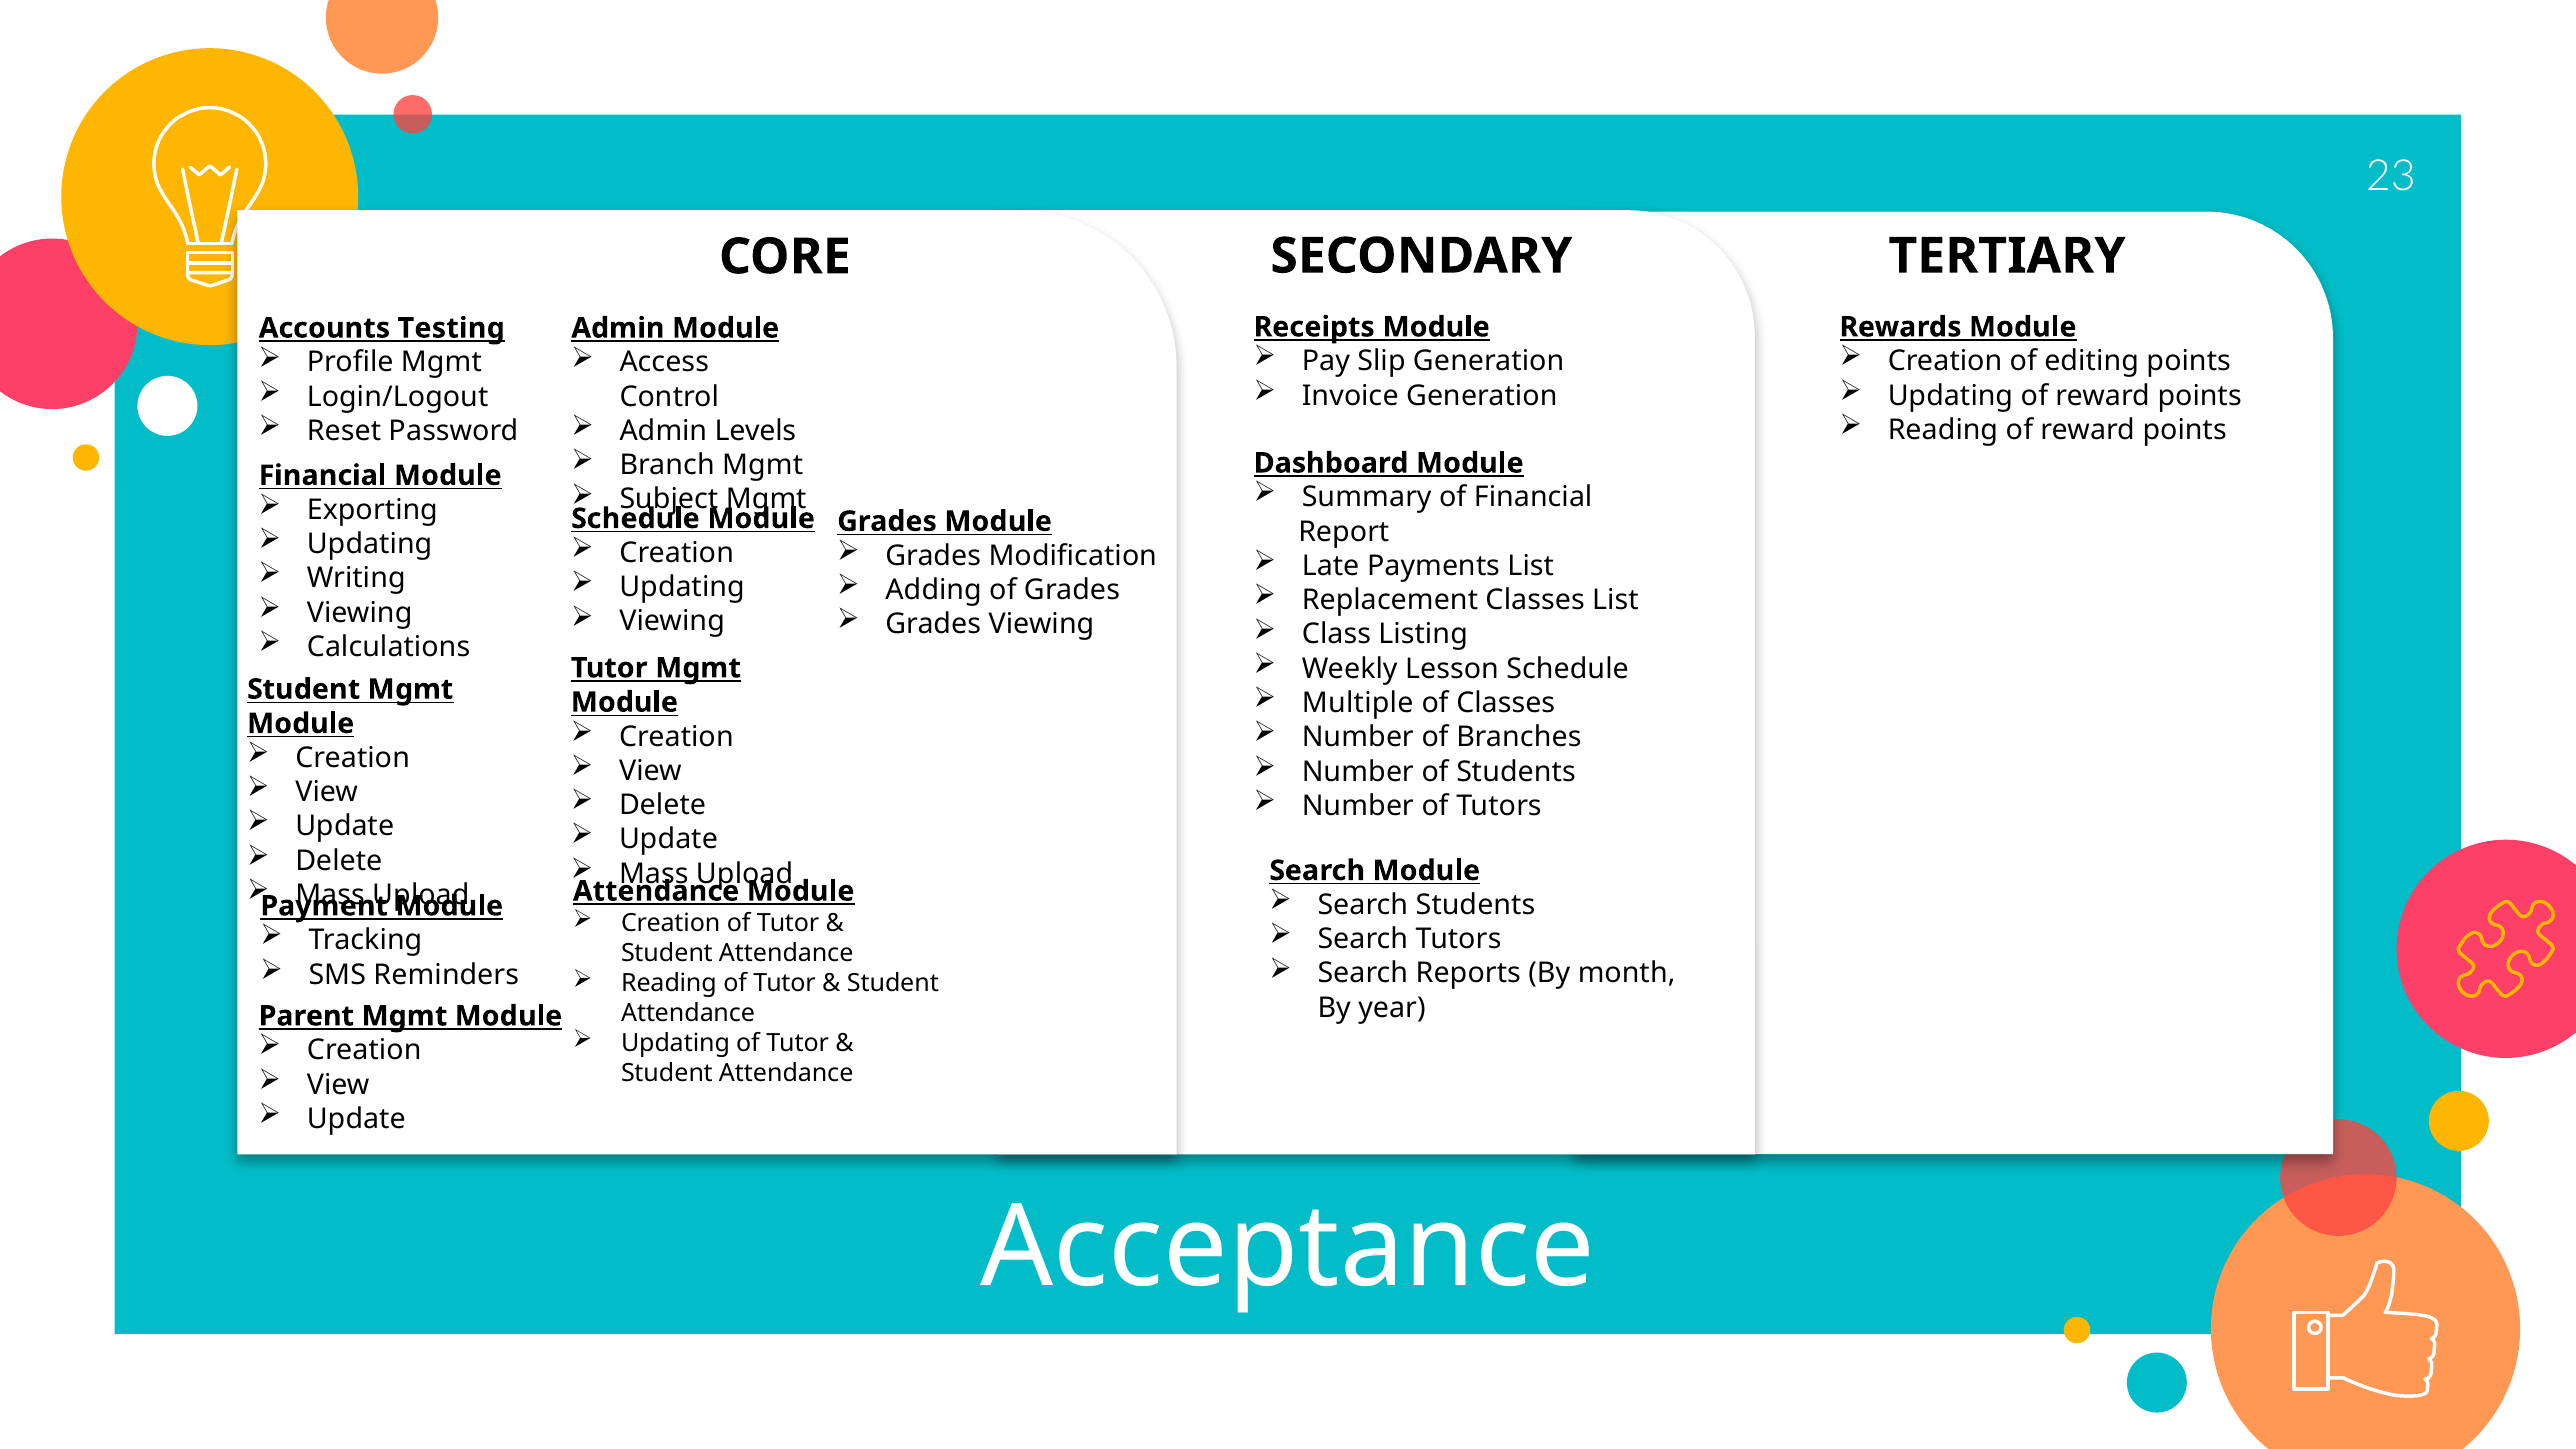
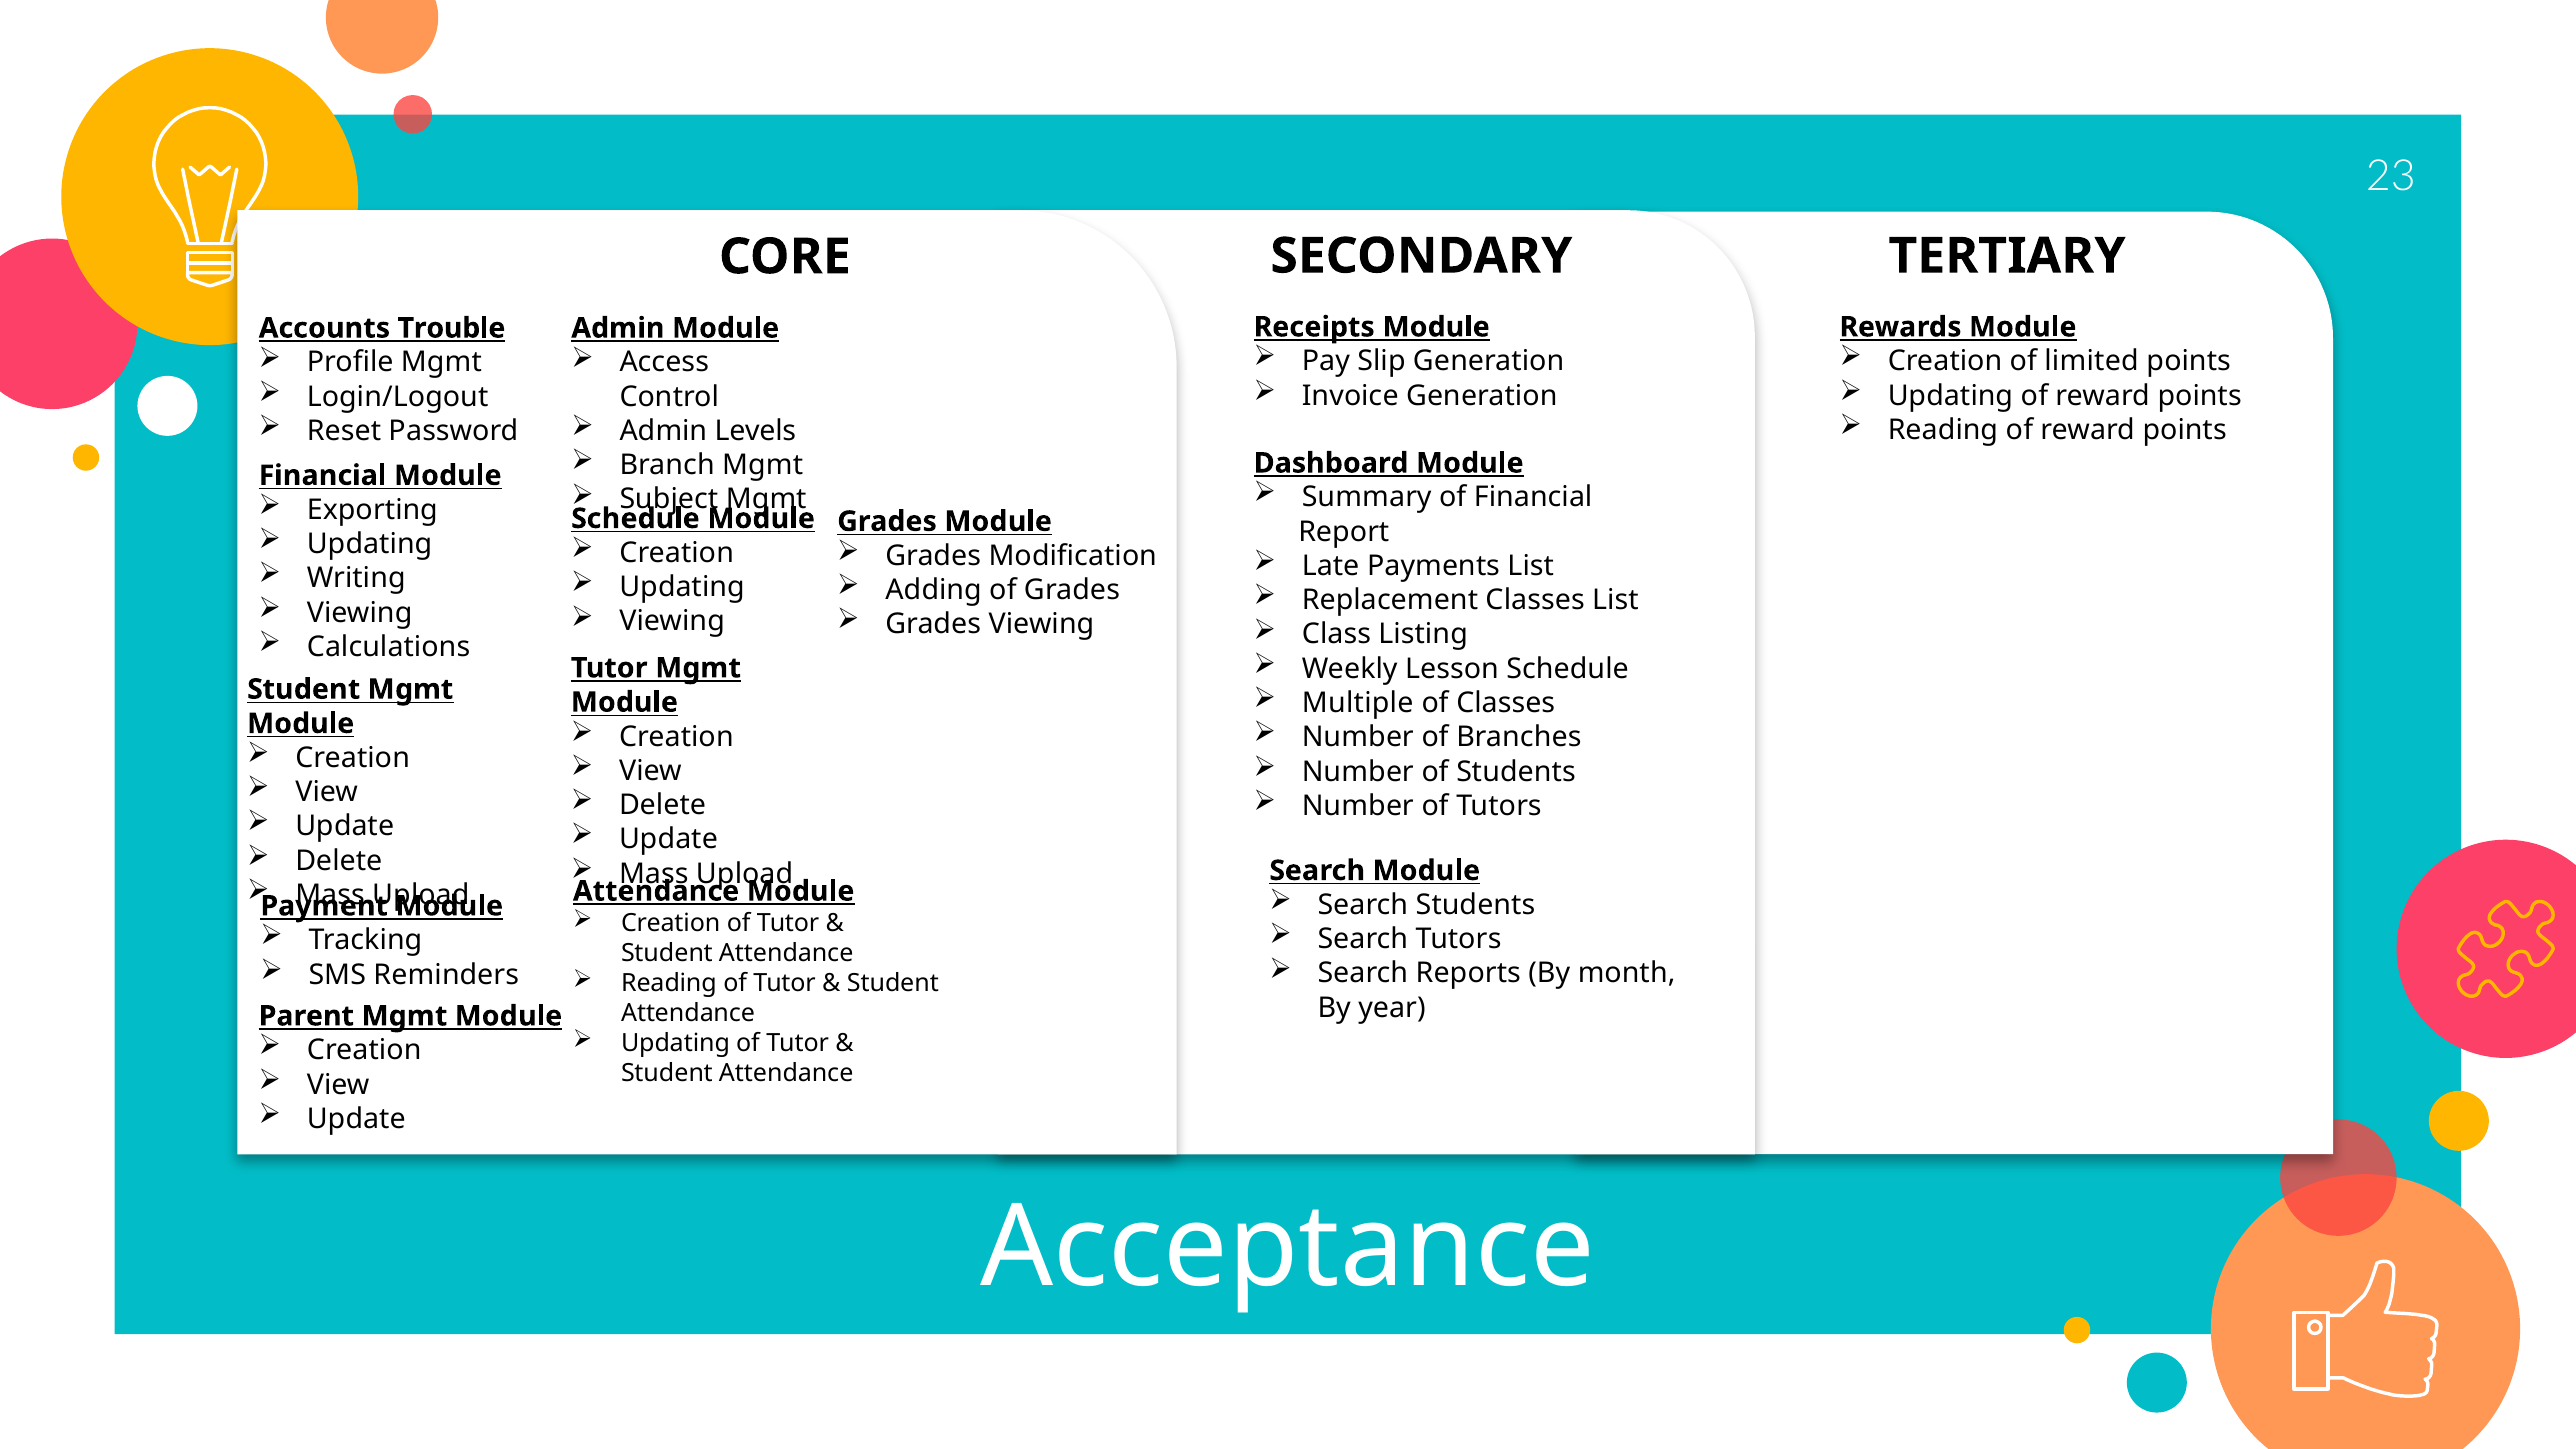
Testing: Testing -> Trouble (451, 328)
editing: editing -> limited (2092, 361)
